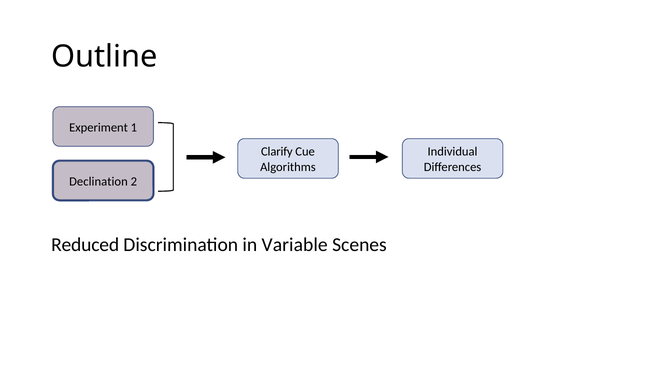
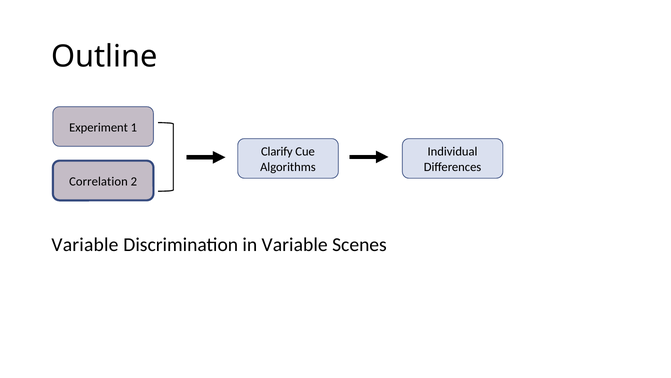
Declination: Declination -> Correlation (98, 181)
Reduced: Reduced -> Variable (85, 244)
